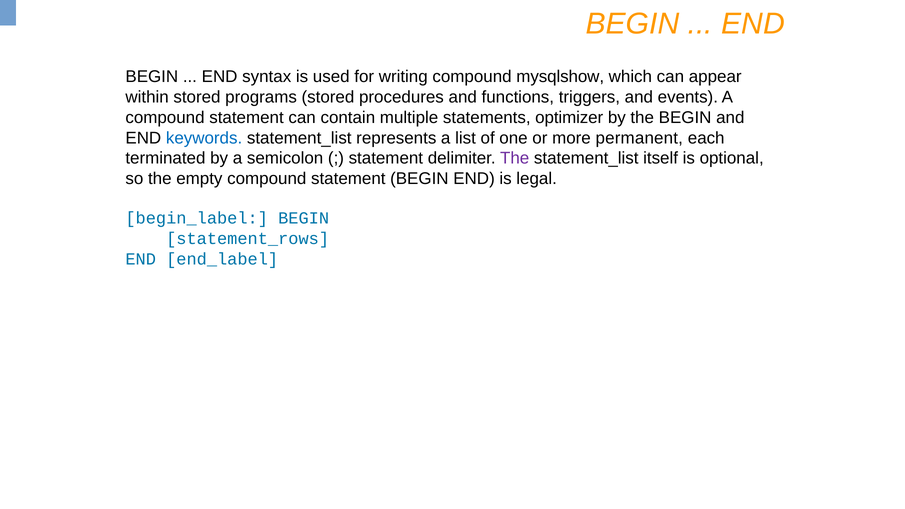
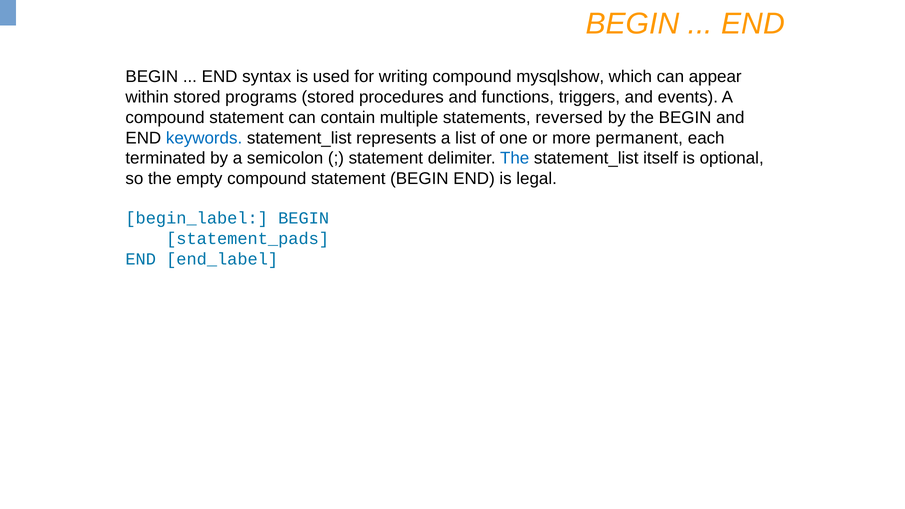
optimizer: optimizer -> reversed (569, 118)
The colour: purple -> blue (515, 158)
statement_rows: statement_rows -> statement_pads (248, 239)
